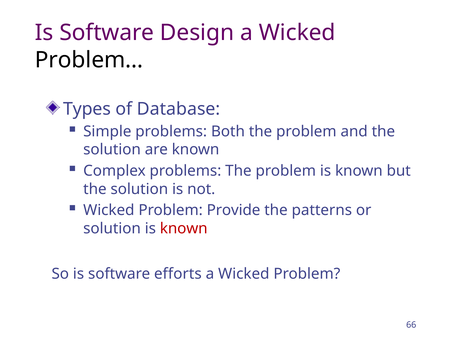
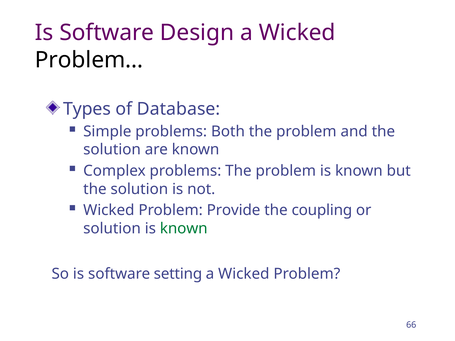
patterns: patterns -> coupling (322, 210)
known colour: red -> green (184, 229)
efforts: efforts -> setting (178, 274)
